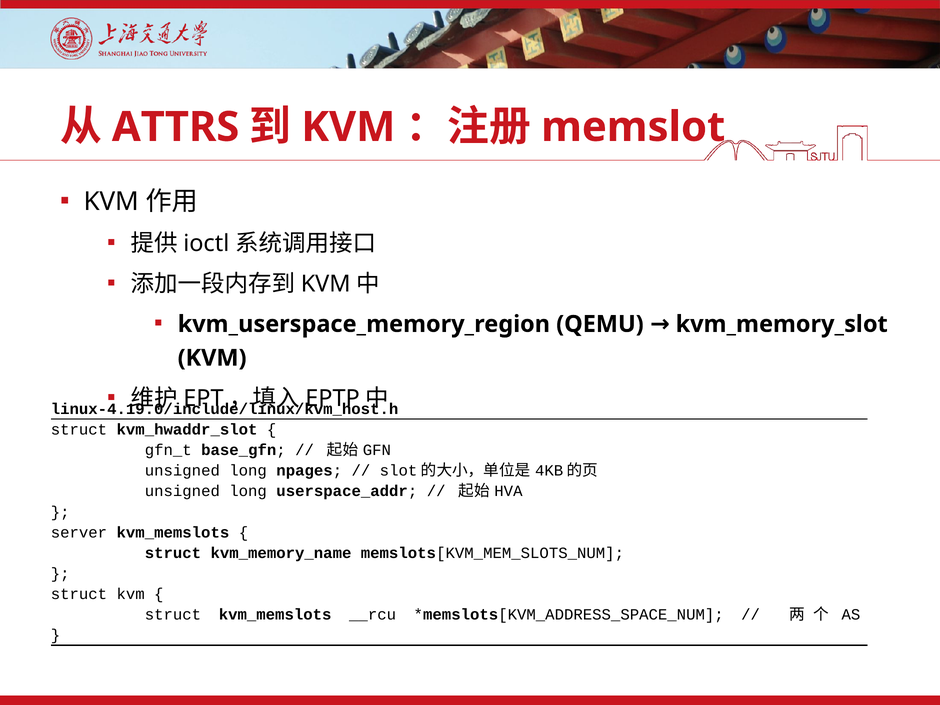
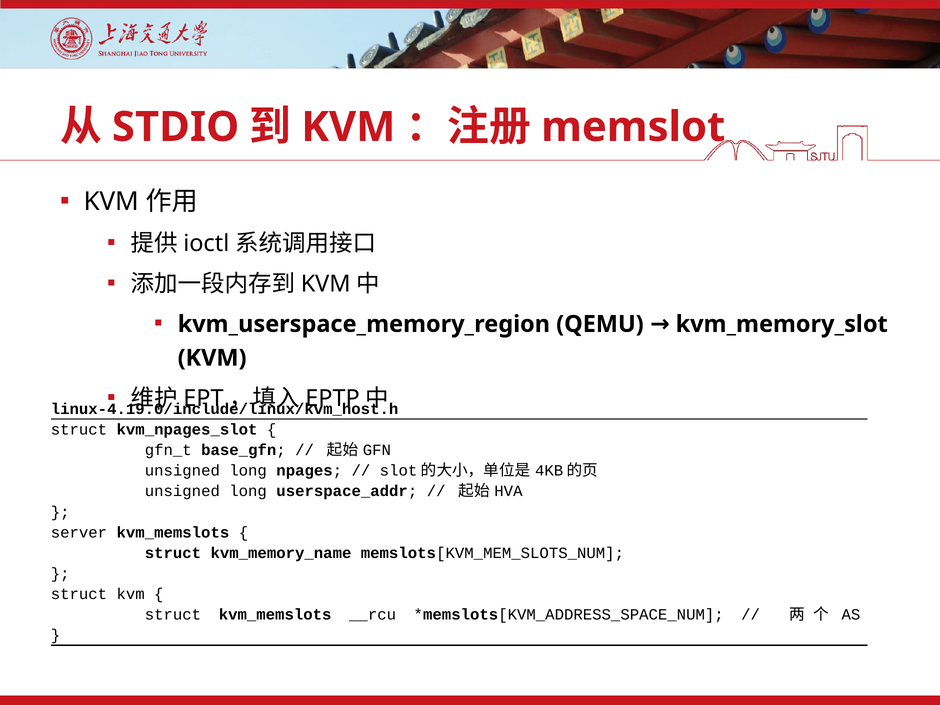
ATTRS: ATTRS -> STDIO (176, 127)
kvm_hwaddr_slot: kvm_hwaddr_slot -> kvm_npages_slot (187, 430)
